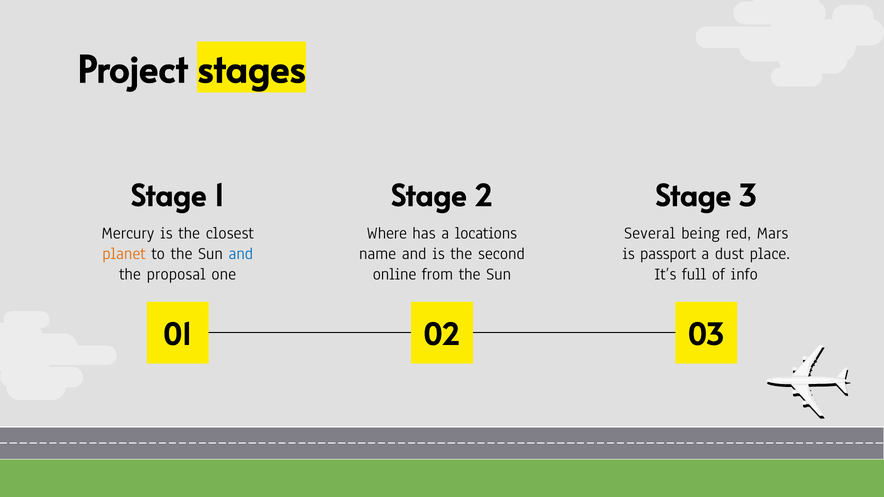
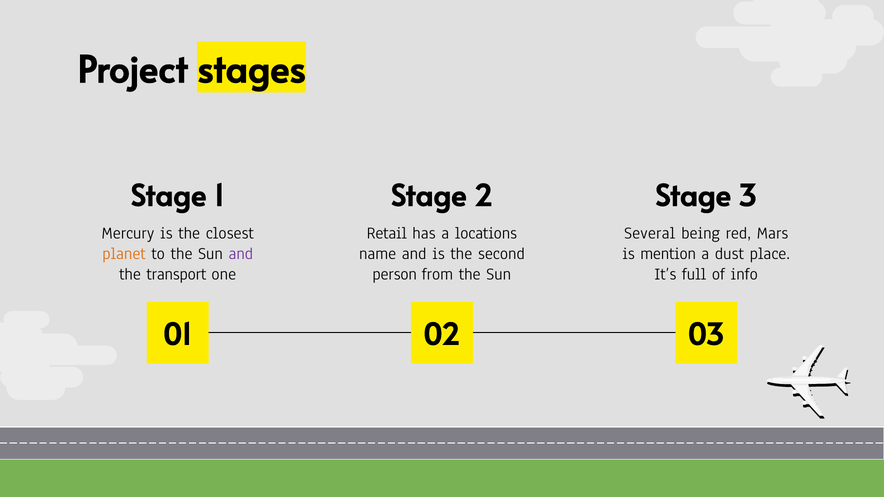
Where: Where -> Retail (387, 233)
and colour: blue -> purple (241, 254)
passport: passport -> mention (668, 254)
proposal: proposal -> transport (176, 274)
online: online -> person (395, 274)
